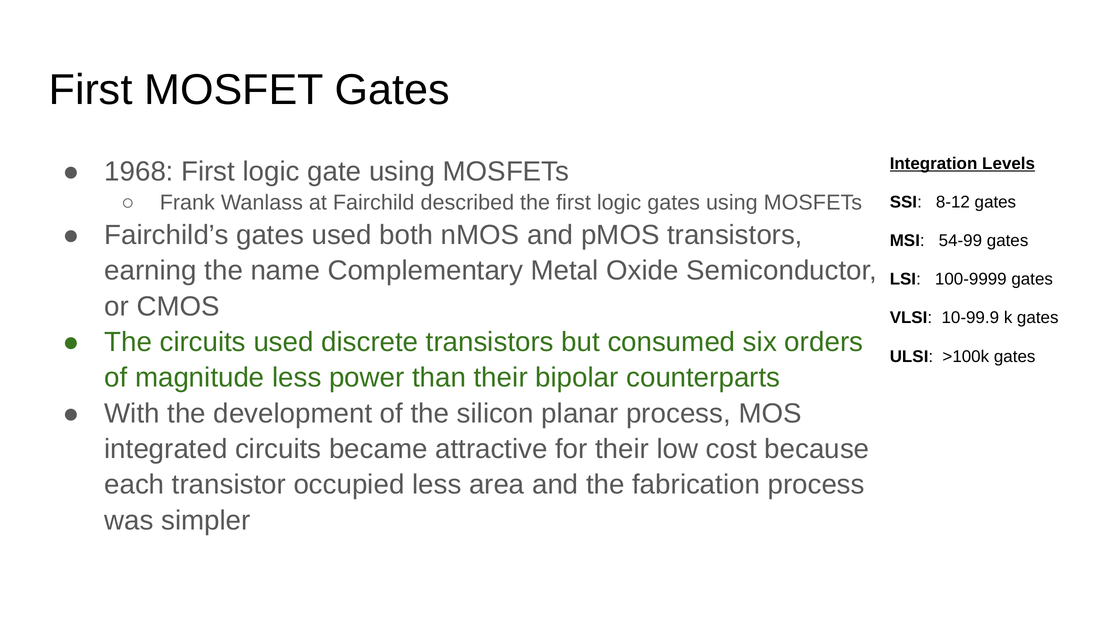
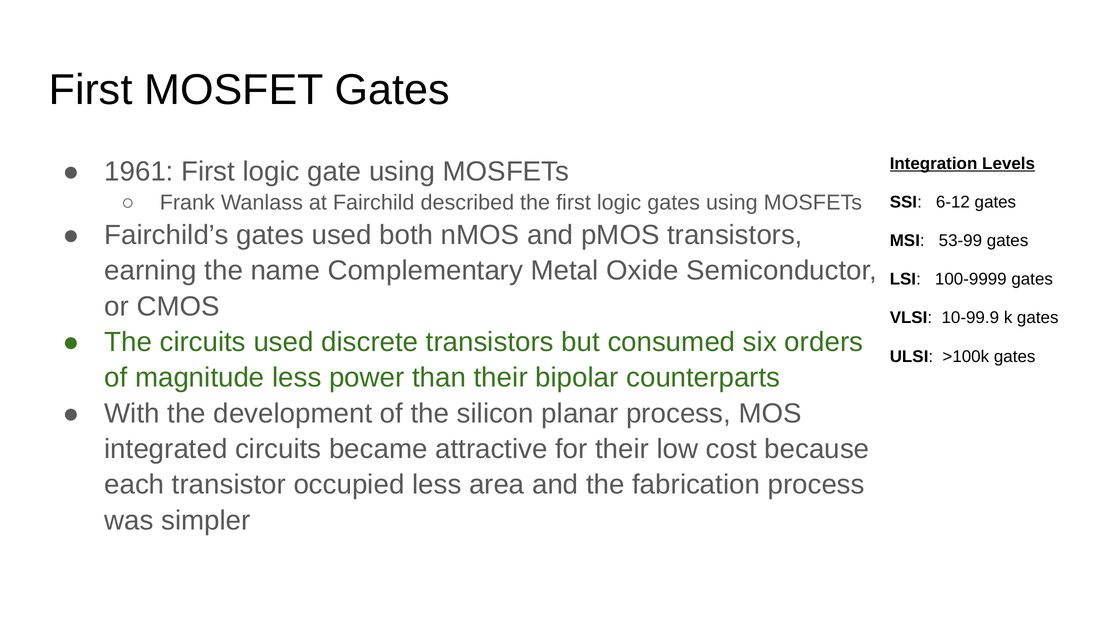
1968: 1968 -> 1961 (139, 171)
8-12: 8-12 -> 6-12 (953, 202)
54-99: 54-99 -> 53-99 (960, 241)
